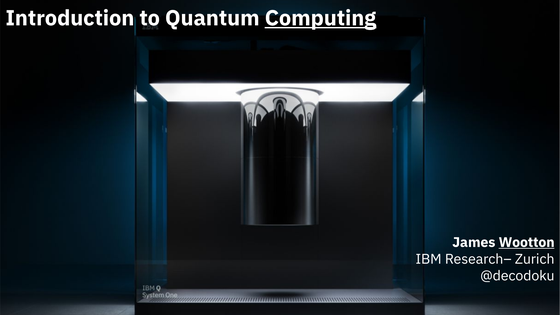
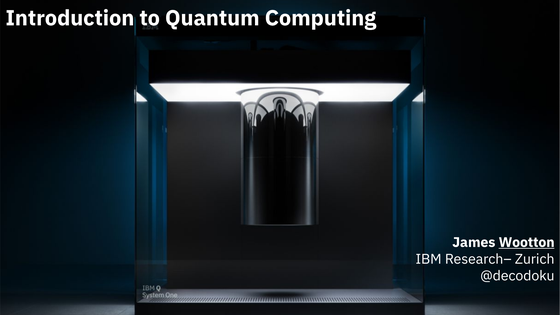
Computing underline: present -> none (321, 18)
